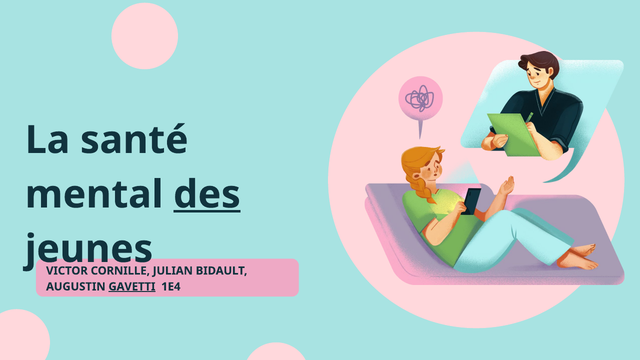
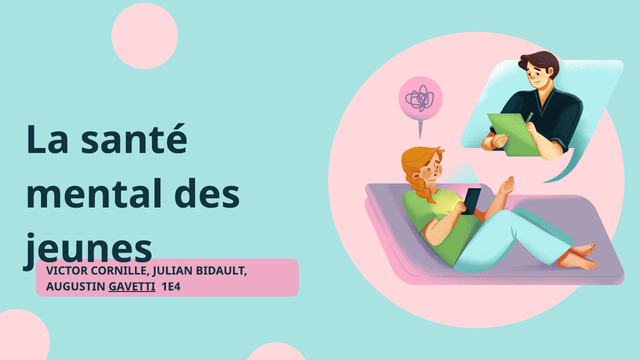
des underline: present -> none (207, 195)
